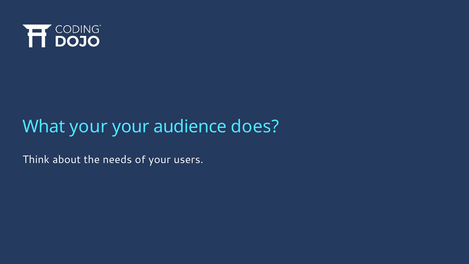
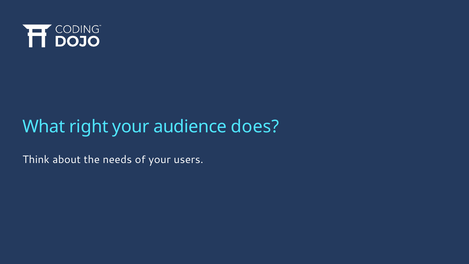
What your: your -> right (89, 127)
